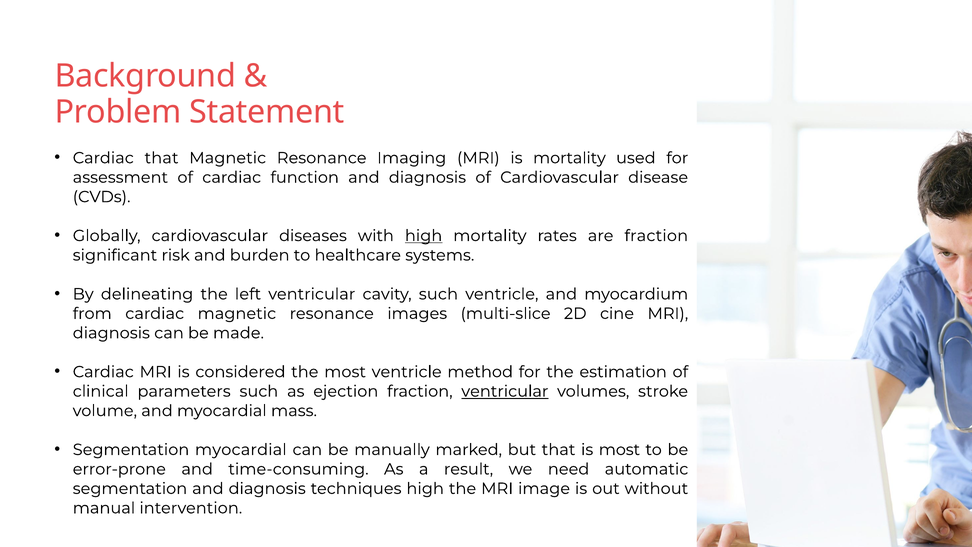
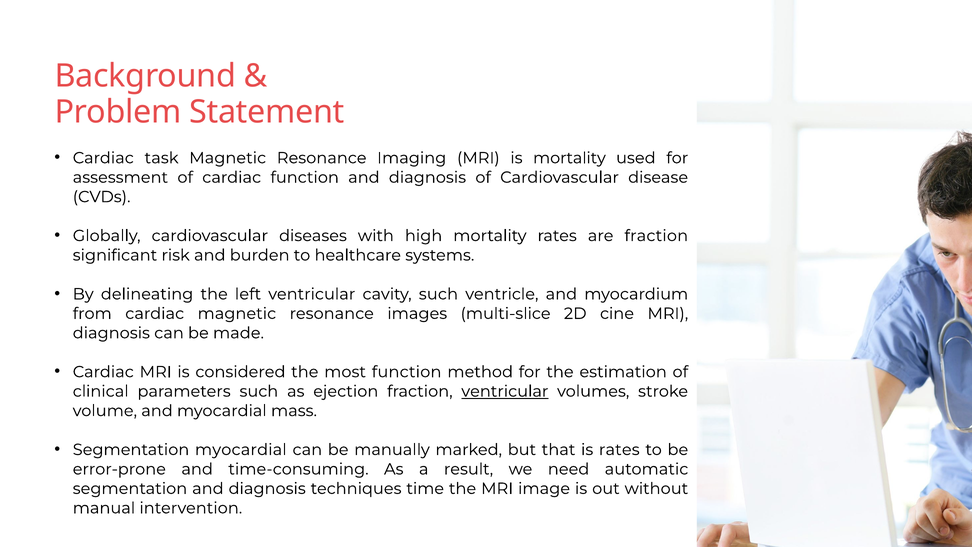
Cardiac that: that -> task (162, 158)
high underline: present -> none (424, 236)
most ventricle: ventricle -> function (407, 372)
is most: most -> rates (619, 450)
techniques high: high -> time (425, 488)
